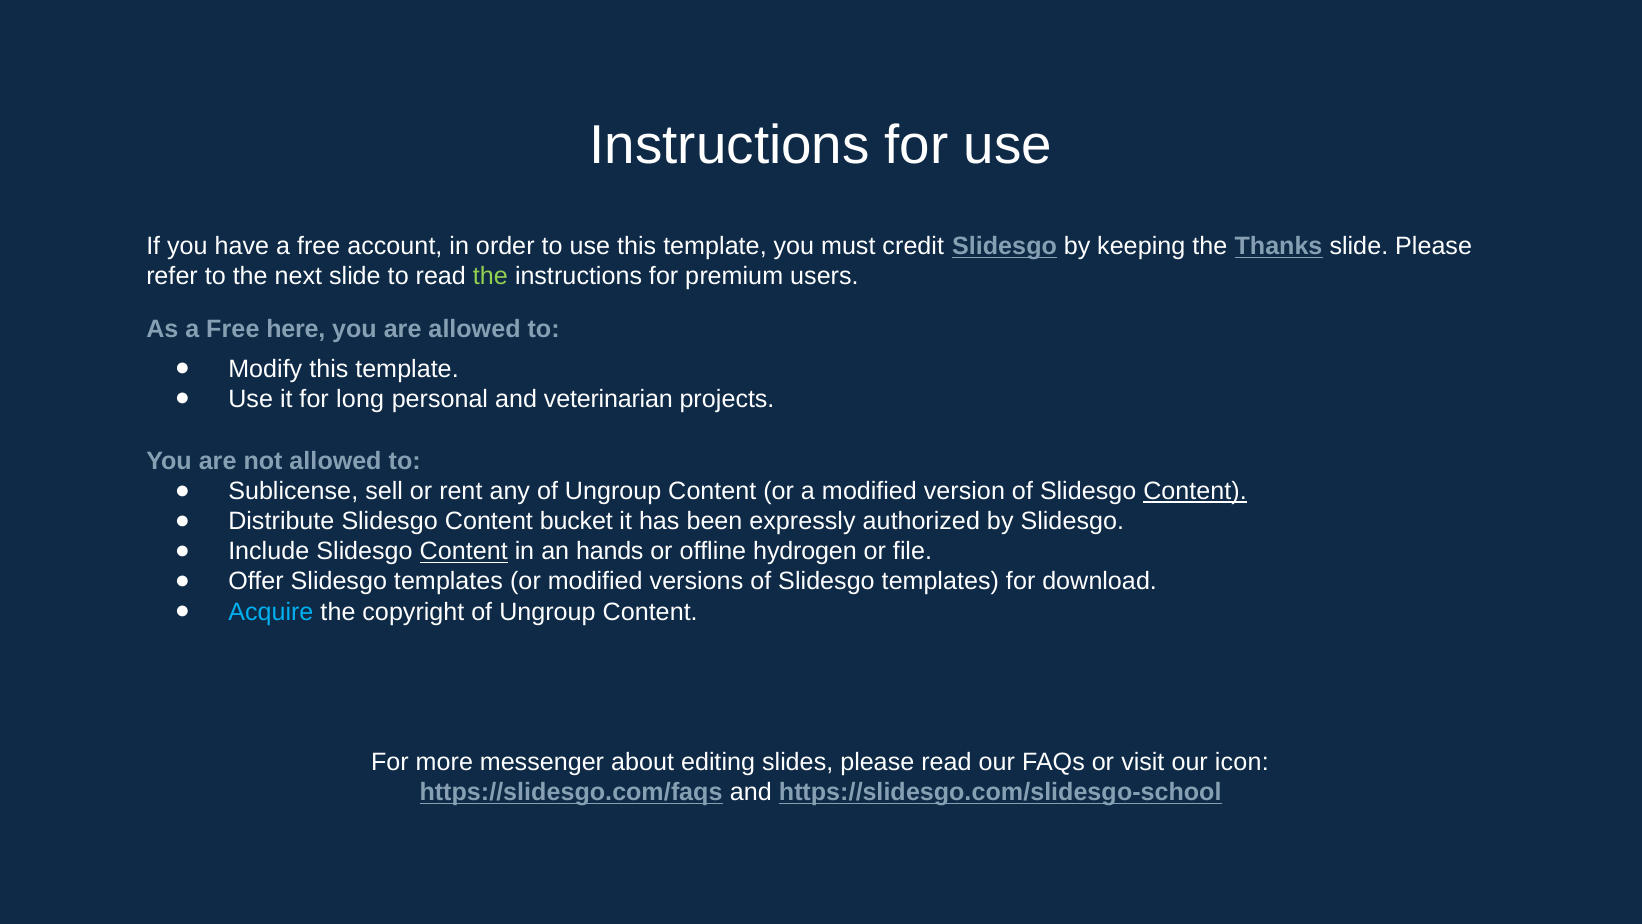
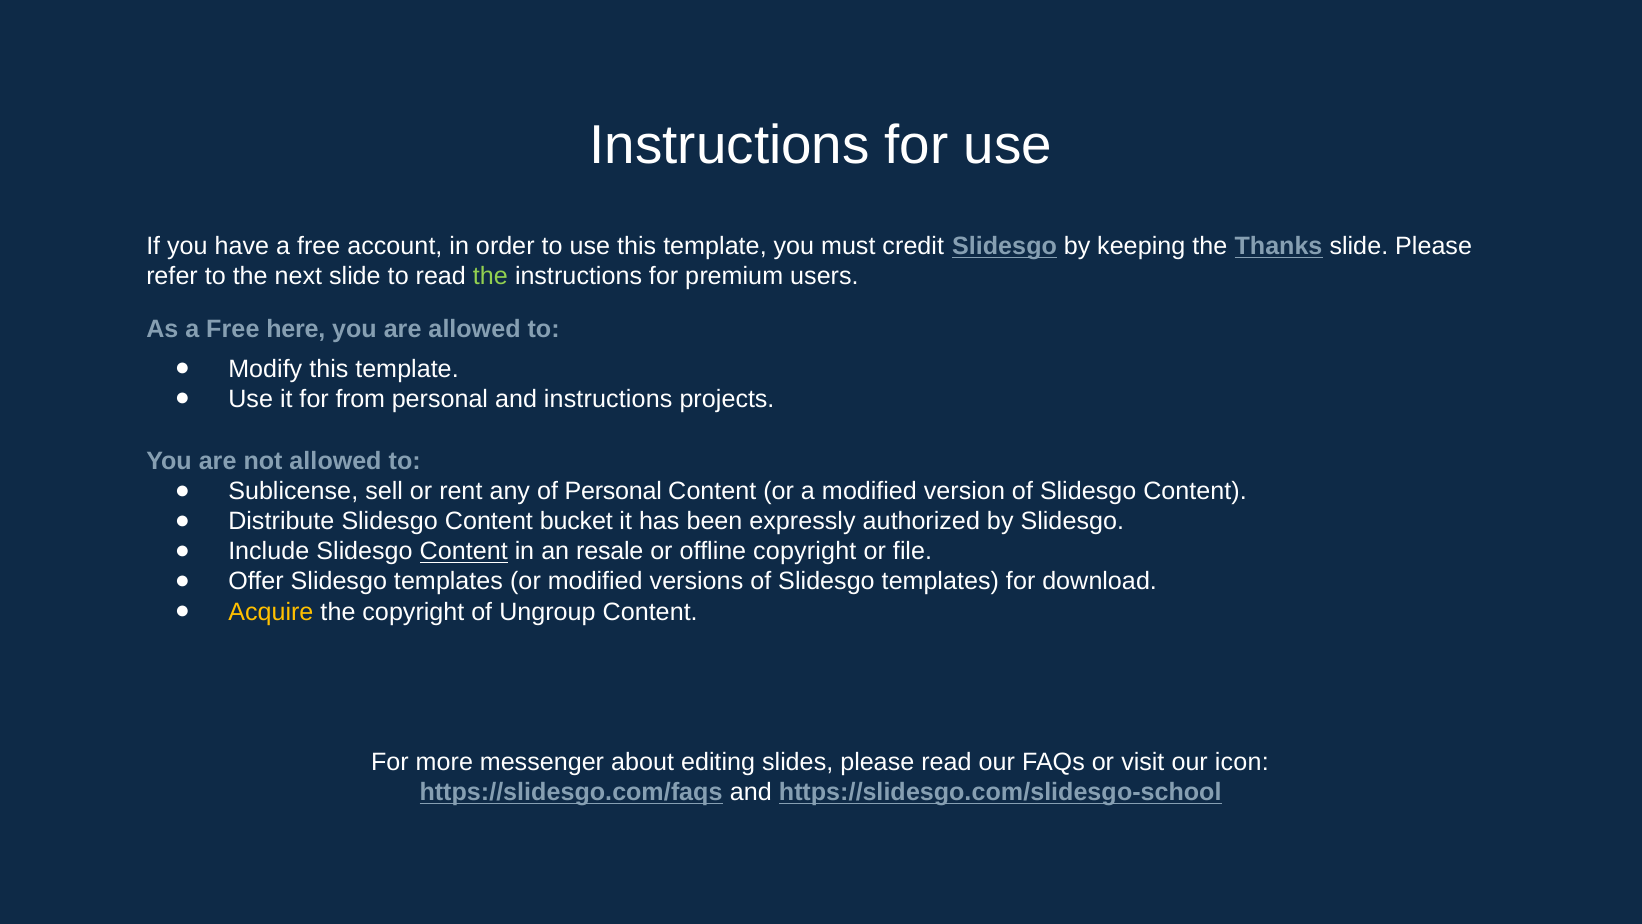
long: long -> from (360, 399)
and veterinarian: veterinarian -> instructions (608, 399)
any of Ungroup: Ungroup -> Personal (613, 491)
Content underline: present -> none (1195, 491)
hands: hands -> resale (610, 551)
offline hydrogen: hydrogen -> copyright (805, 551)
Acquire colour: light blue -> yellow (271, 612)
